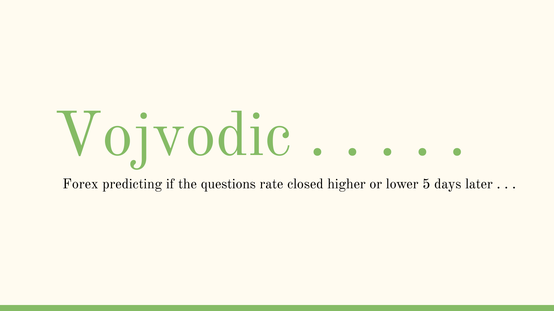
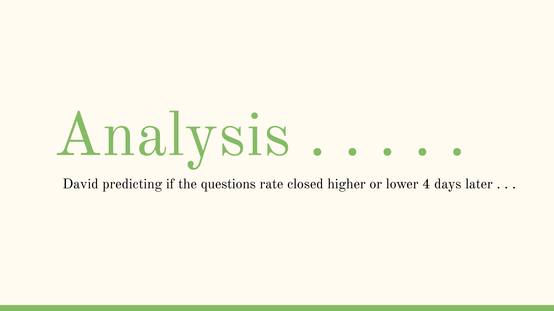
Vojvodic: Vojvodic -> Analysis (173, 135)
Forex: Forex -> David (80, 184)
5: 5 -> 4 (426, 184)
